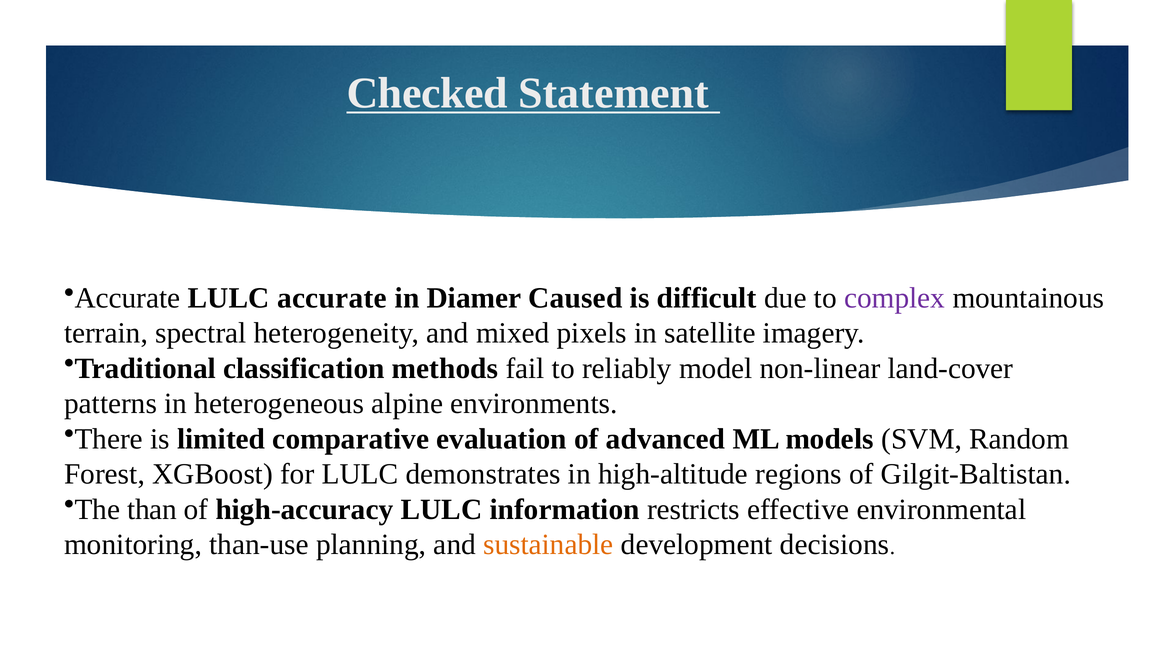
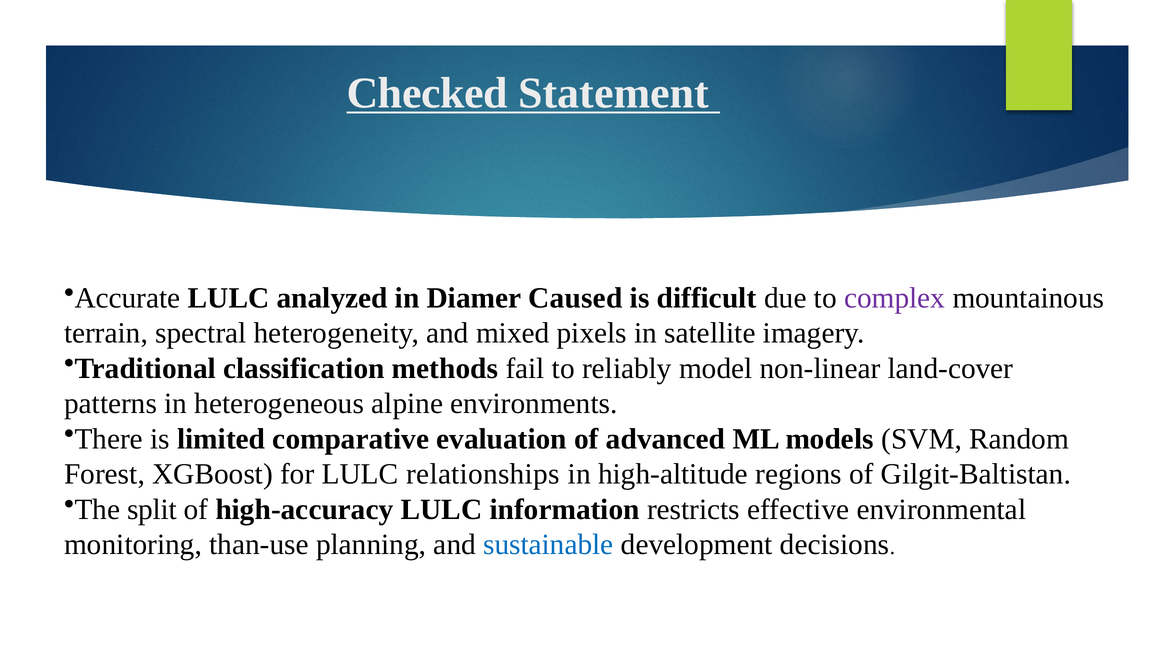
LULC accurate: accurate -> analyzed (332, 298)
demonstrates: demonstrates -> relationships (483, 474)
than: than -> split (152, 509)
sustainable colour: orange -> blue (548, 545)
